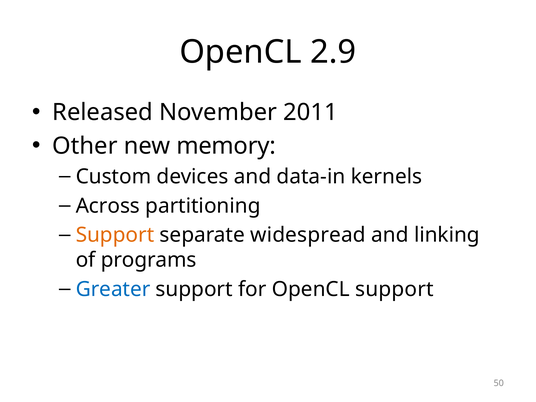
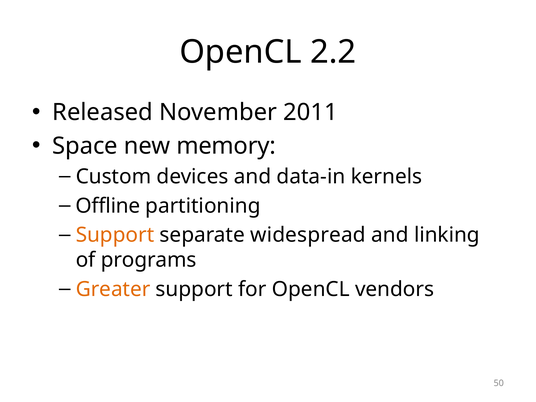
2.9: 2.9 -> 2.2 (333, 52)
Other: Other -> Space (85, 146)
Across: Across -> Offline (108, 206)
Greater colour: blue -> orange (113, 289)
OpenCL support: support -> vendors (395, 289)
